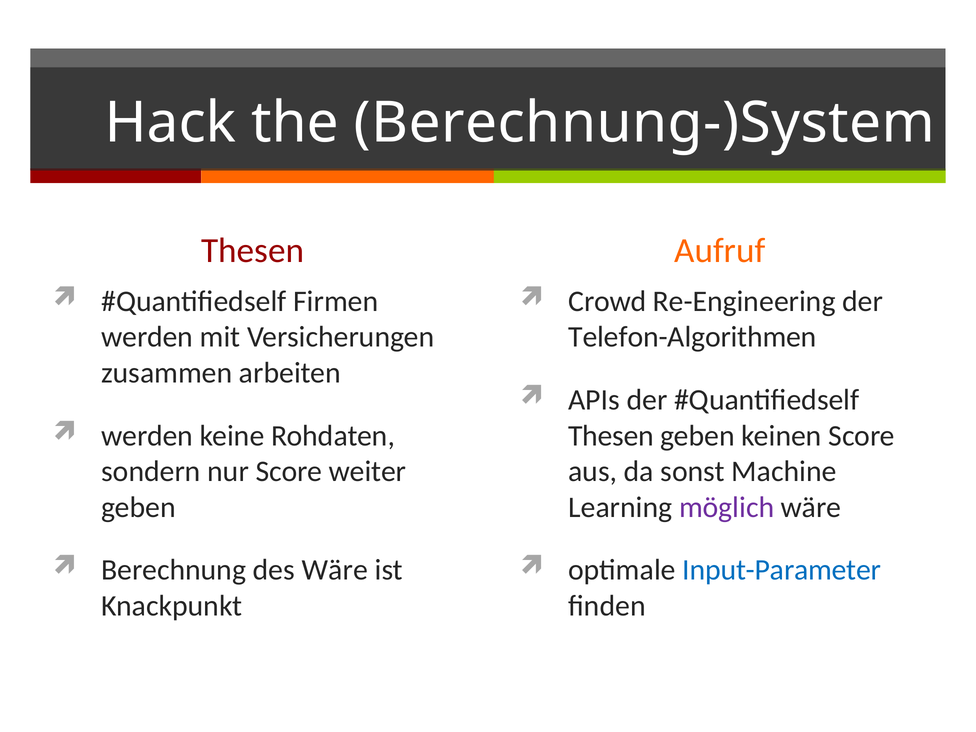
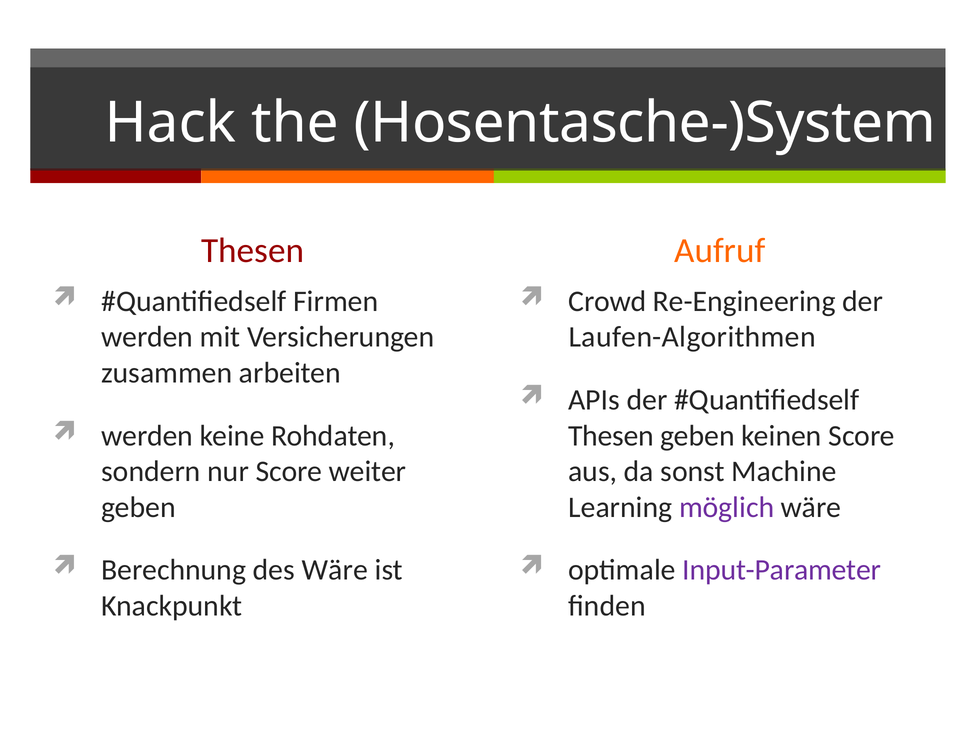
Berechnung-)System: Berechnung-)System -> Hosentasche-)System (645, 123)
Telefon-Algorithmen: Telefon-Algorithmen -> Laufen-Algorithmen (692, 337)
Input-Parameter colour: blue -> purple (782, 570)
